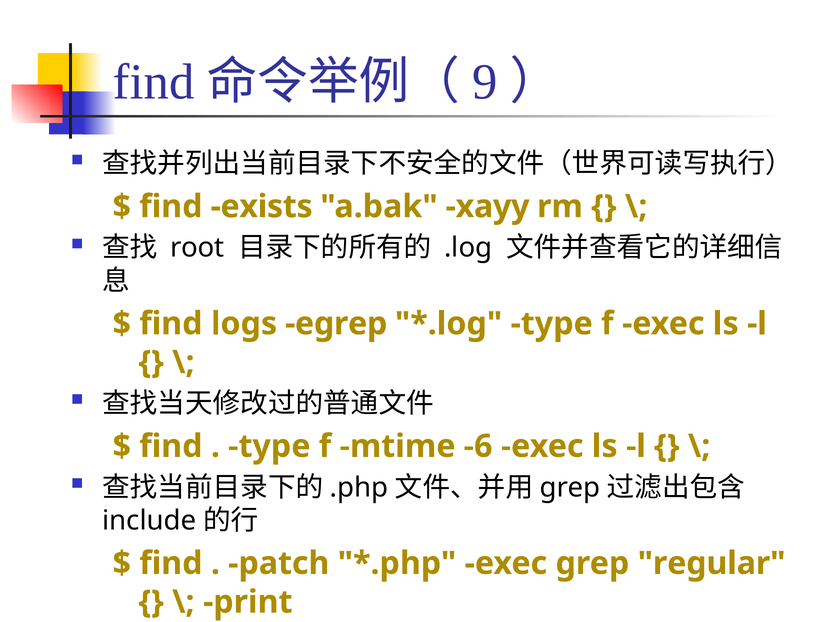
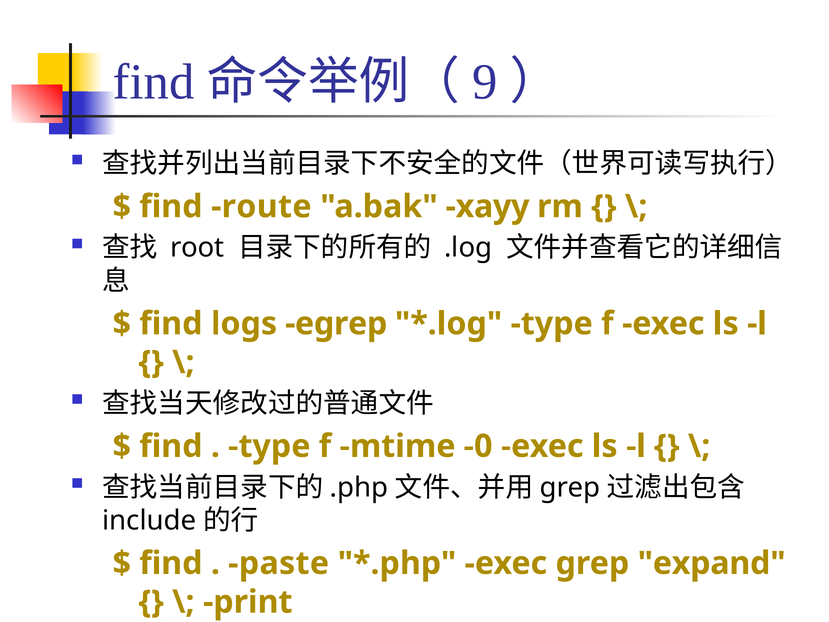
exists: exists -> route (261, 206)
-6: -6 -> -0 (478, 446)
patch: patch -> paste (279, 563)
regular: regular -> expand (712, 563)
